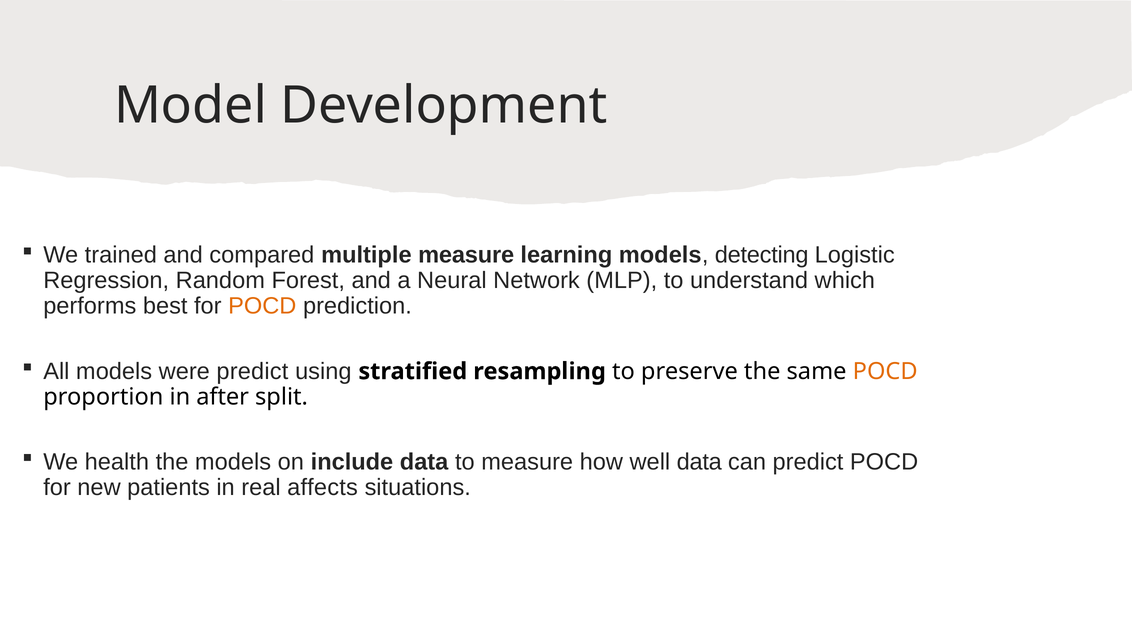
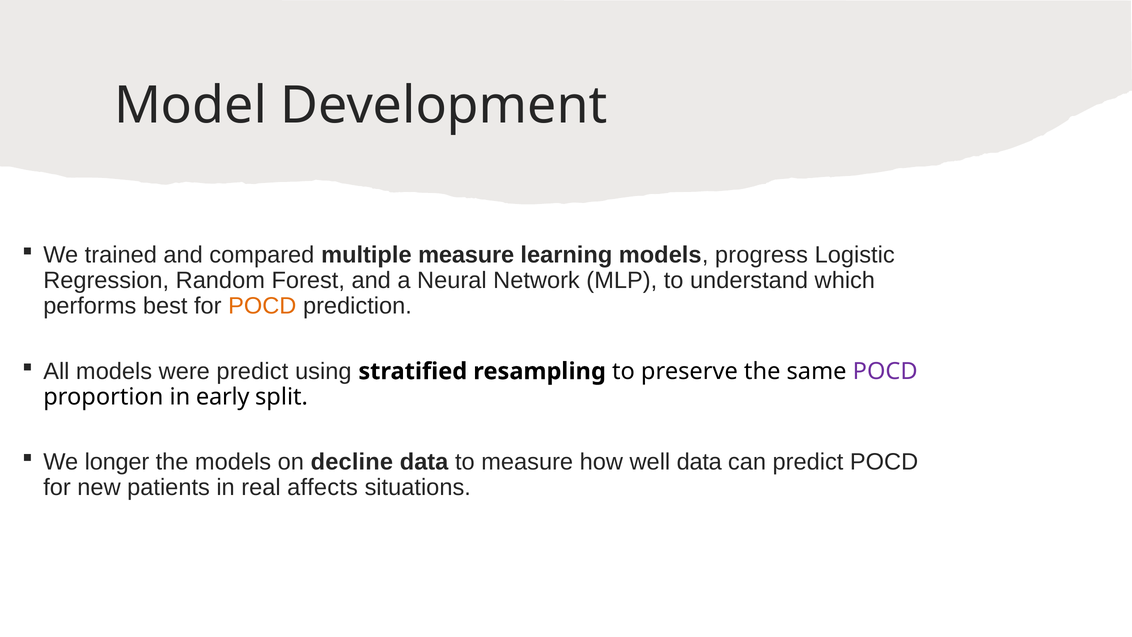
detecting: detecting -> progress (761, 255)
POCD colour: orange -> purple (885, 371)
after: after -> early (223, 397)
health: health -> longer (117, 462)
include: include -> decline (352, 462)
